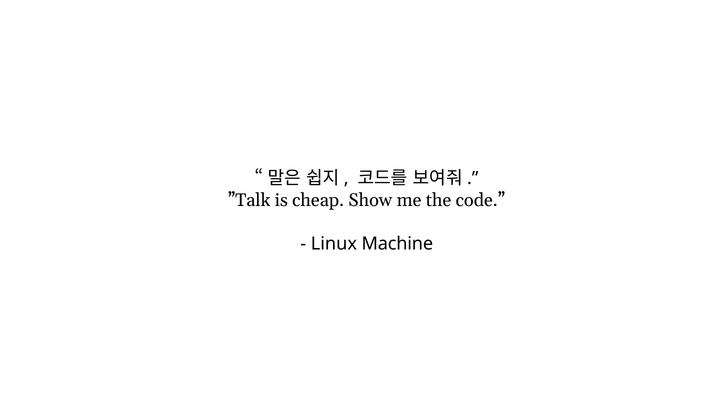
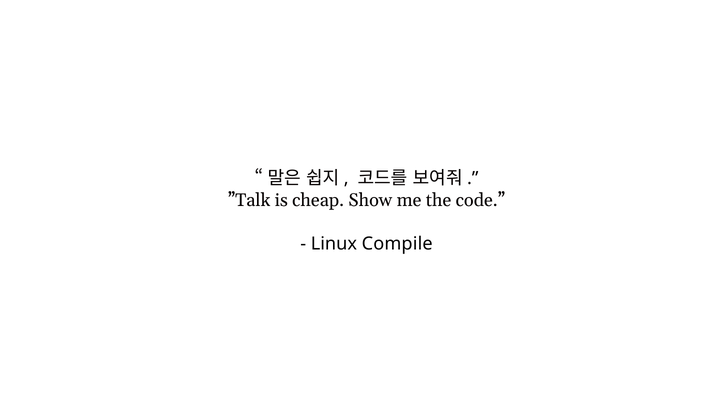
Machine: Machine -> Compile (397, 244)
